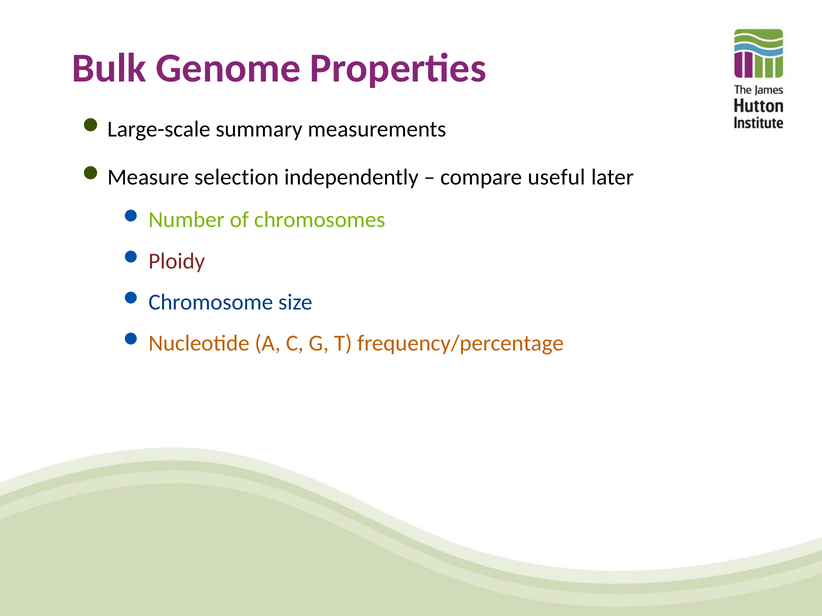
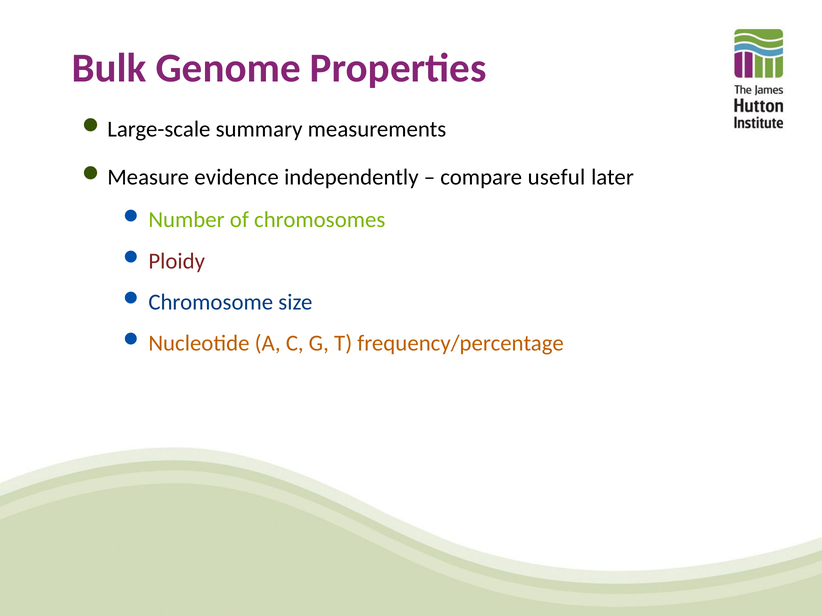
selection: selection -> evidence (237, 178)
